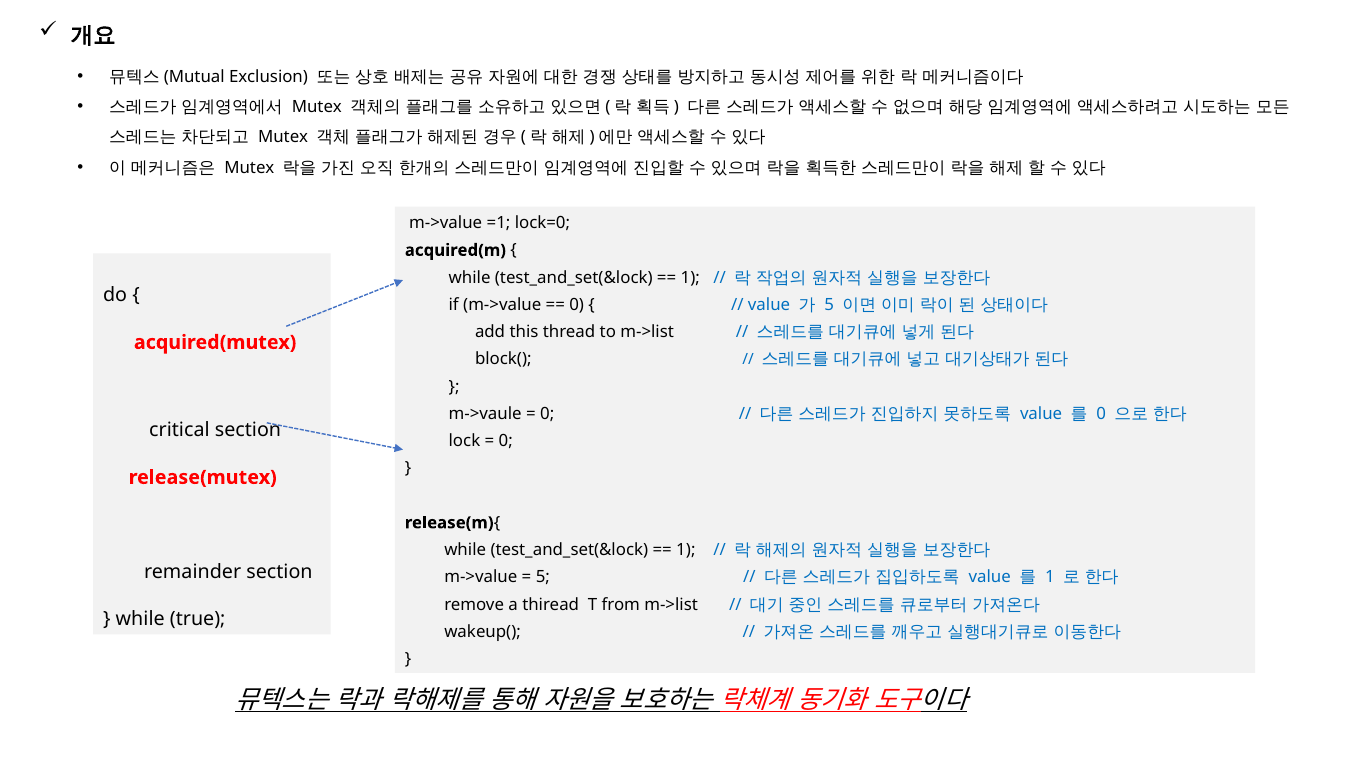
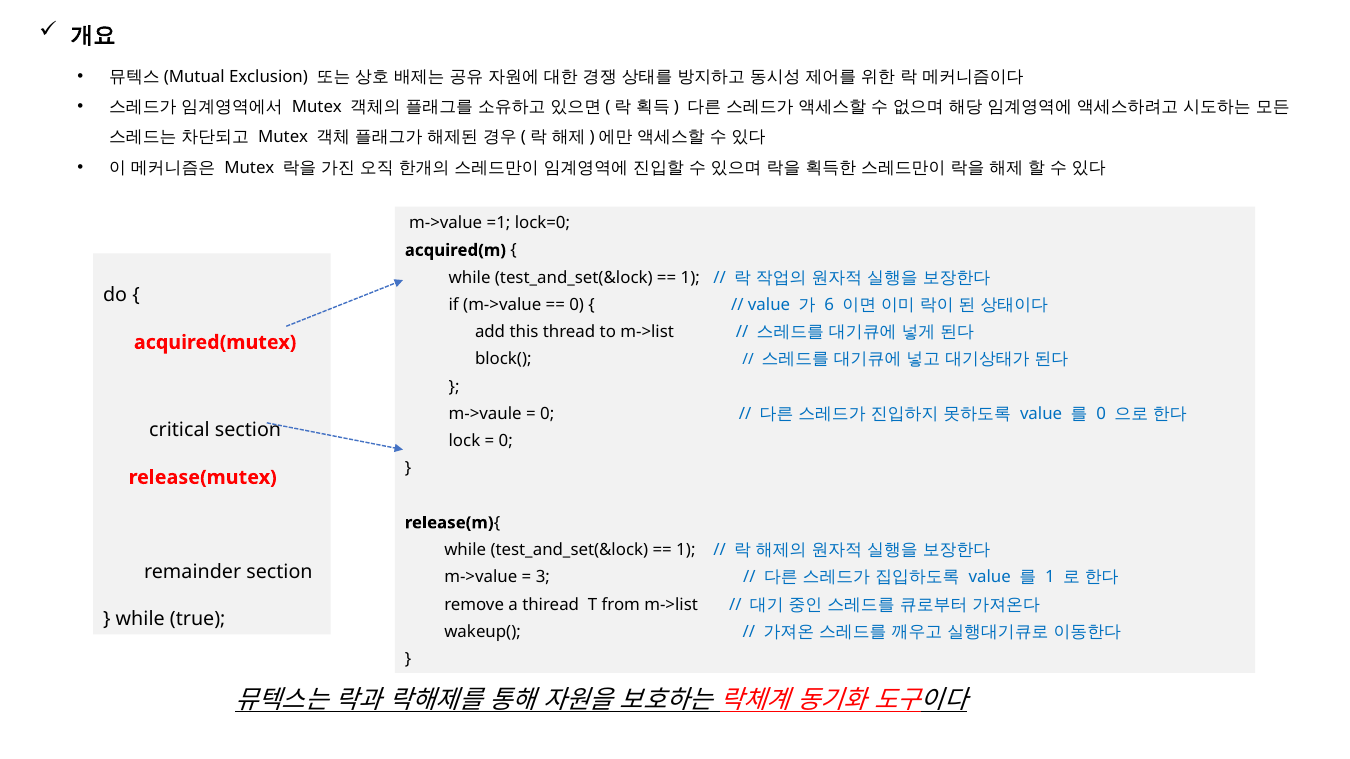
5: 5 -> 6 (829, 305)
5: 5 -> 3 (543, 578)
